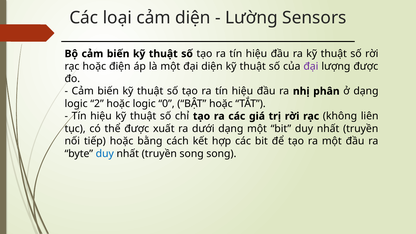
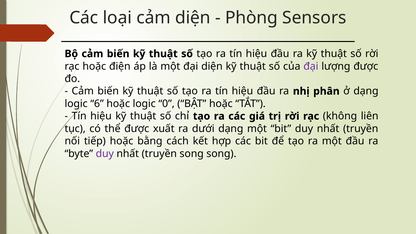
Lường: Lường -> Phòng (252, 18)
2: 2 -> 6 (97, 104)
duy colour: blue -> purple (105, 154)
